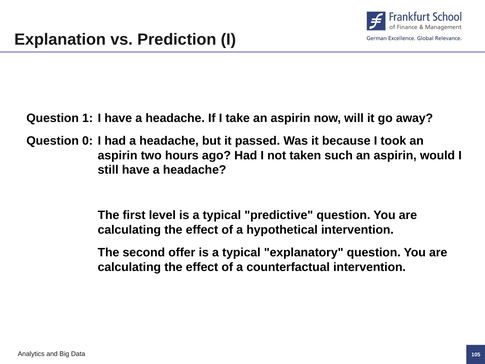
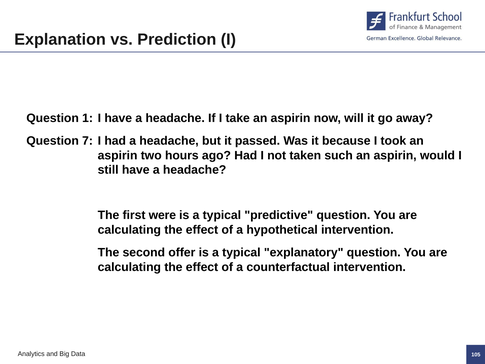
0: 0 -> 7 (88, 141)
level: level -> were (162, 215)
